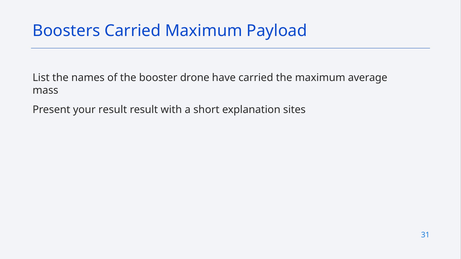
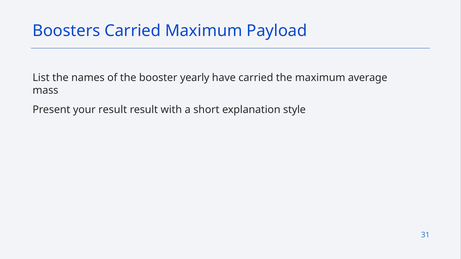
drone: drone -> yearly (195, 78)
sites: sites -> style (294, 110)
